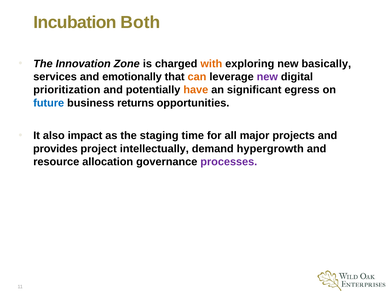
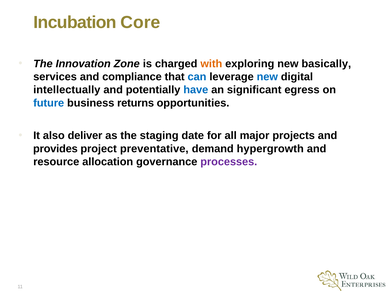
Both: Both -> Core (140, 22)
emotionally: emotionally -> compliance (132, 77)
can colour: orange -> blue (197, 77)
new colour: purple -> blue (267, 77)
prioritization: prioritization -> intellectually (67, 90)
have colour: orange -> blue (196, 90)
impact: impact -> deliver (85, 136)
time: time -> date (193, 136)
intellectually: intellectually -> preventative (154, 149)
